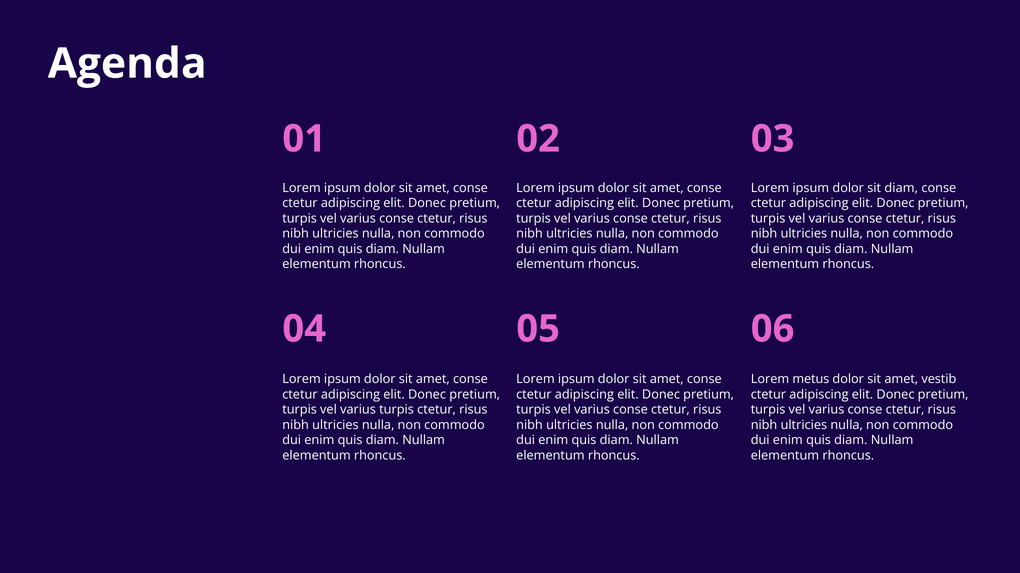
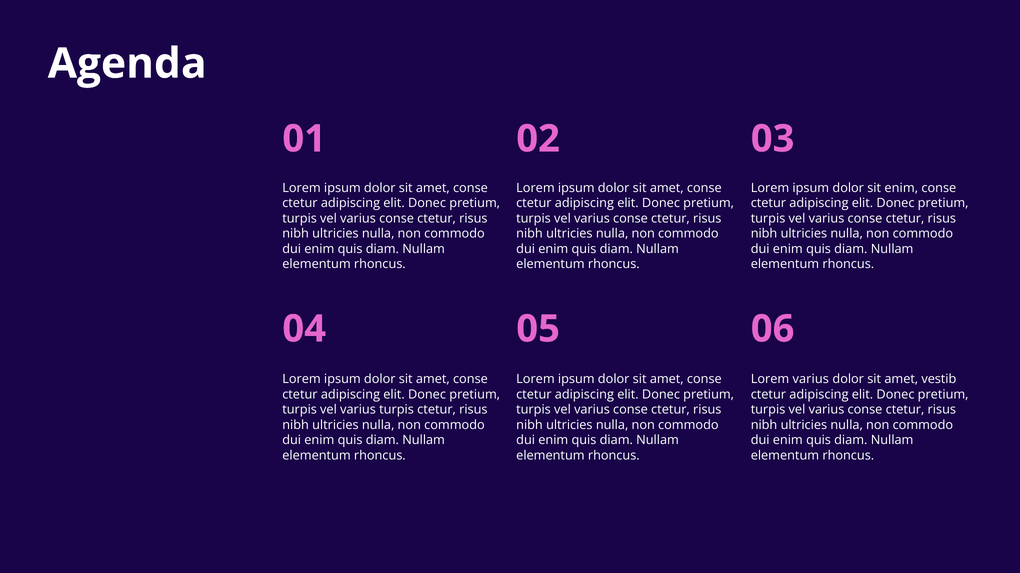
sit diam: diam -> enim (901, 188)
Lorem metus: metus -> varius (811, 380)
